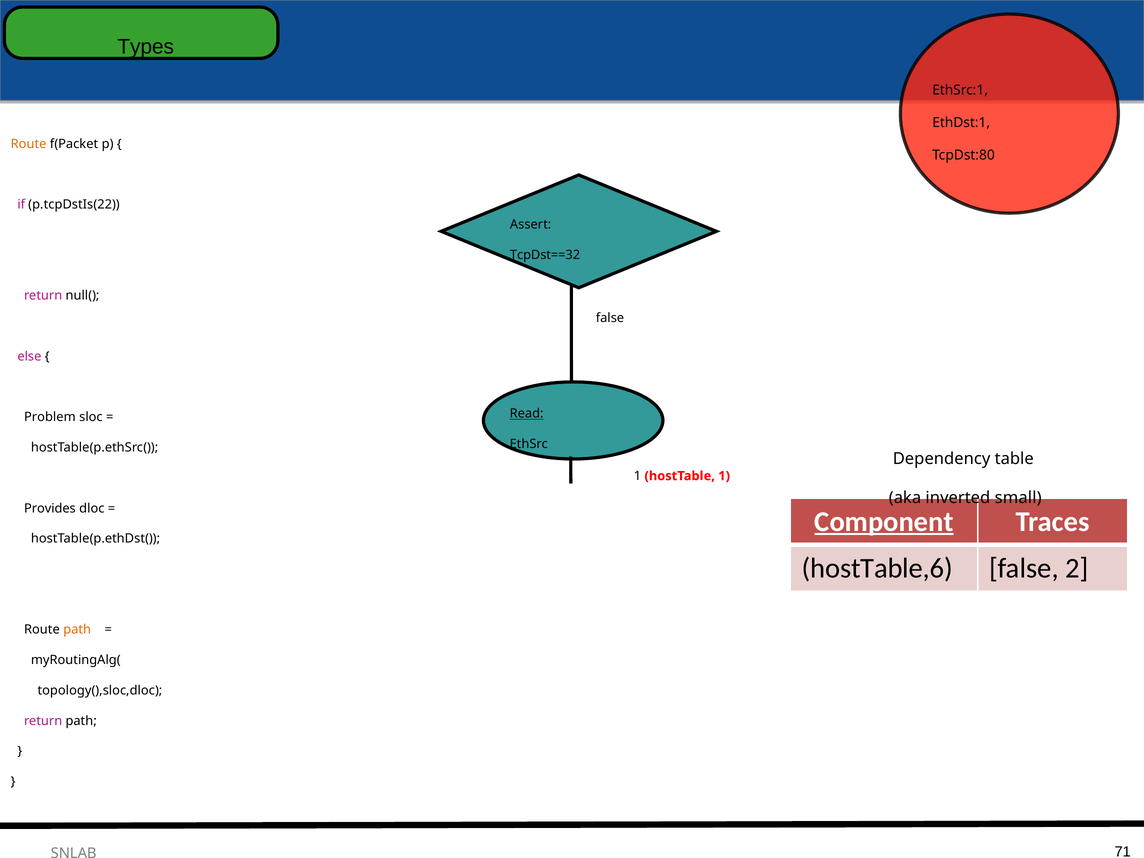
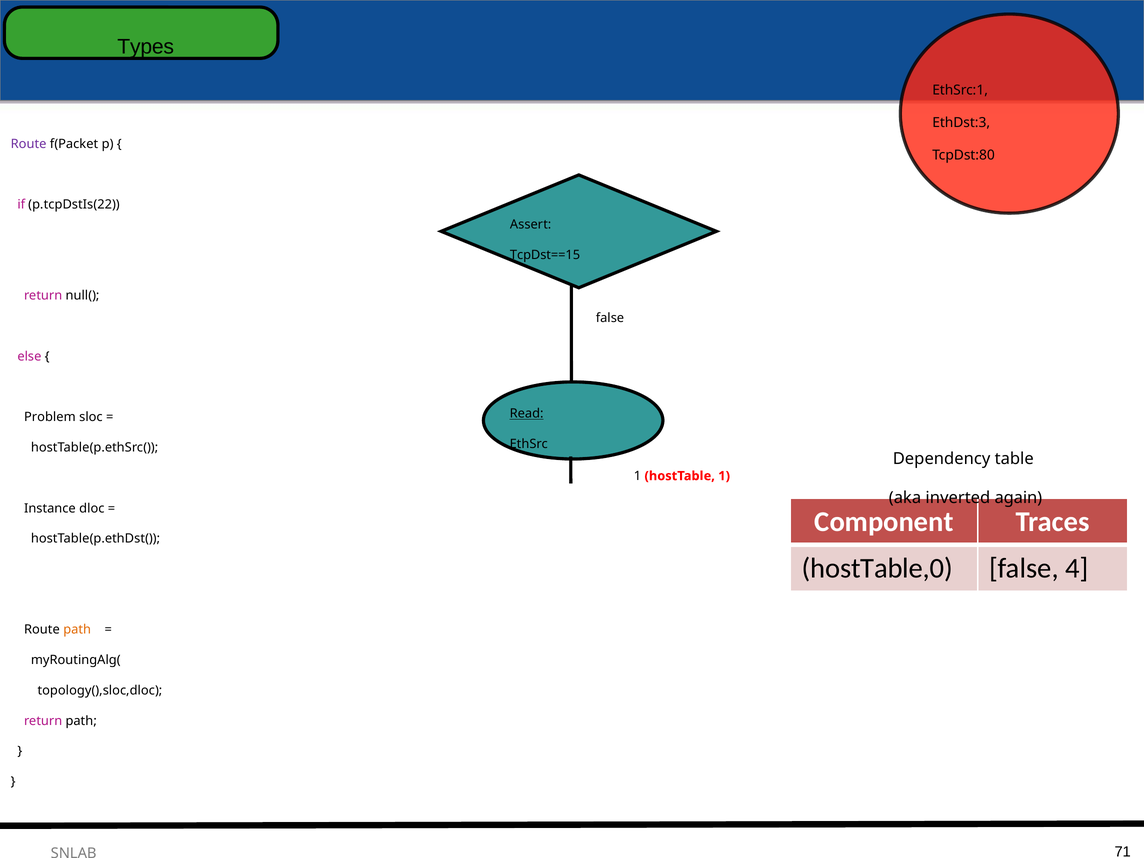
EthDst:1: EthDst:1 -> EthDst:3 (961, 123)
Route colour: orange -> purple (29, 144)
TcpDst==32: TcpDst==32 -> TcpDst==15 (545, 255)
small: small -> again (1018, 498)
Provides: Provides -> Instance (50, 508)
Component underline: present -> none (884, 522)
hostTable,6: hostTable,6 -> hostTable,0 (877, 568)
2: 2 -> 4 (1077, 568)
